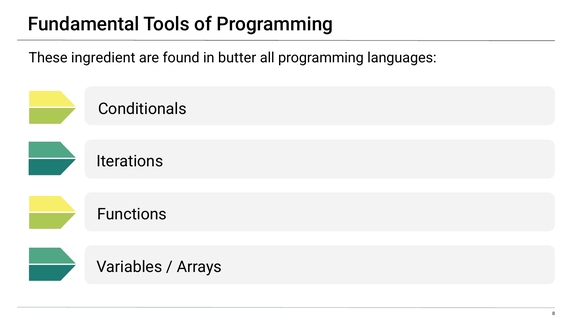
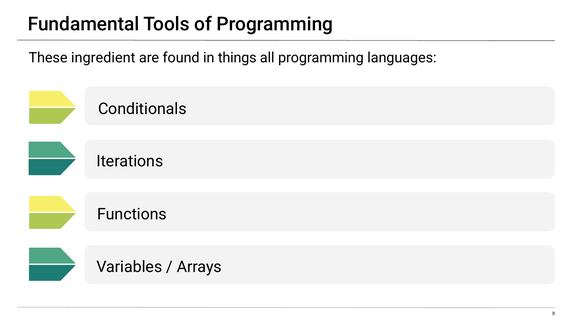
butter: butter -> things (237, 58)
